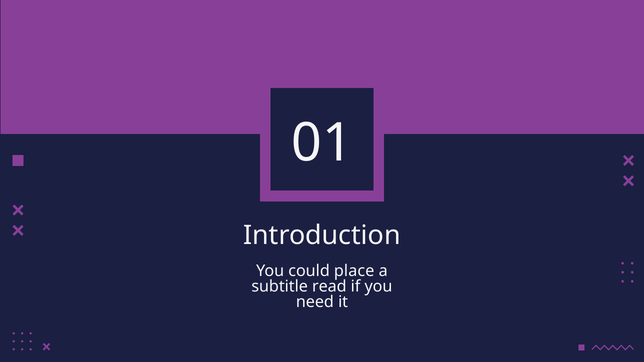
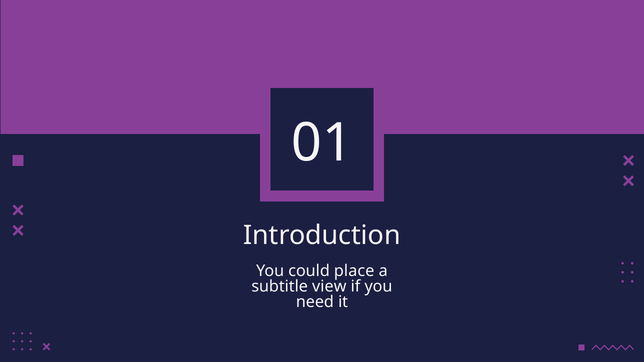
read: read -> view (329, 287)
